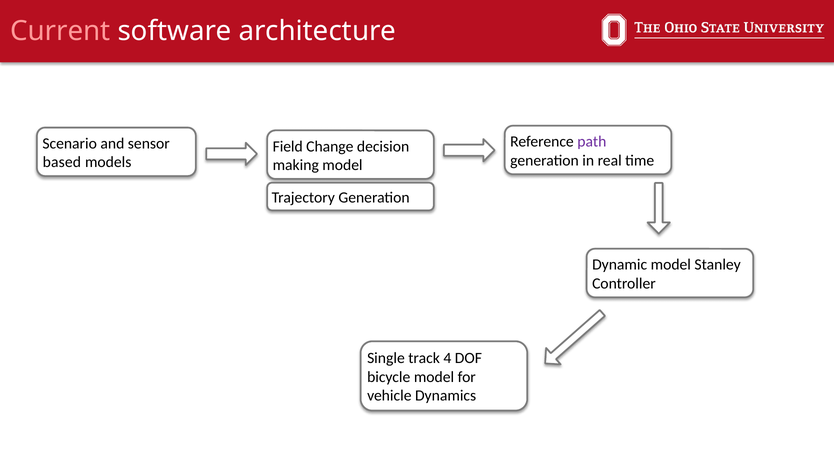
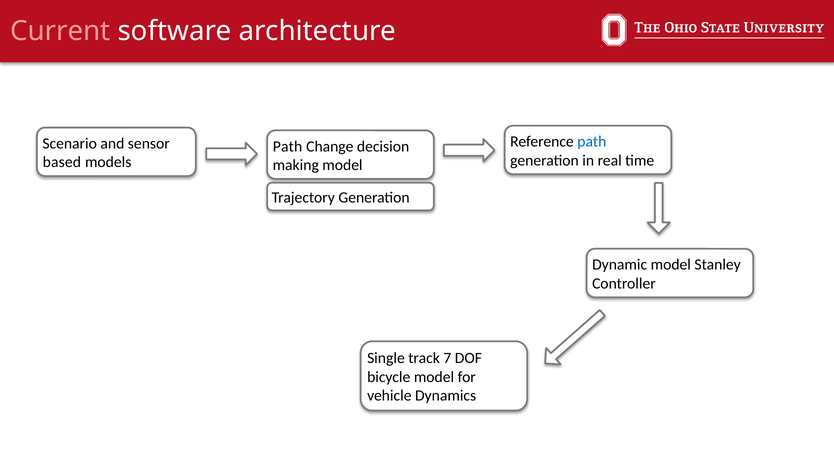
path colour: purple -> blue (592, 142)
Field: Field -> Path (288, 146)
4: 4 -> 7 (447, 358)
